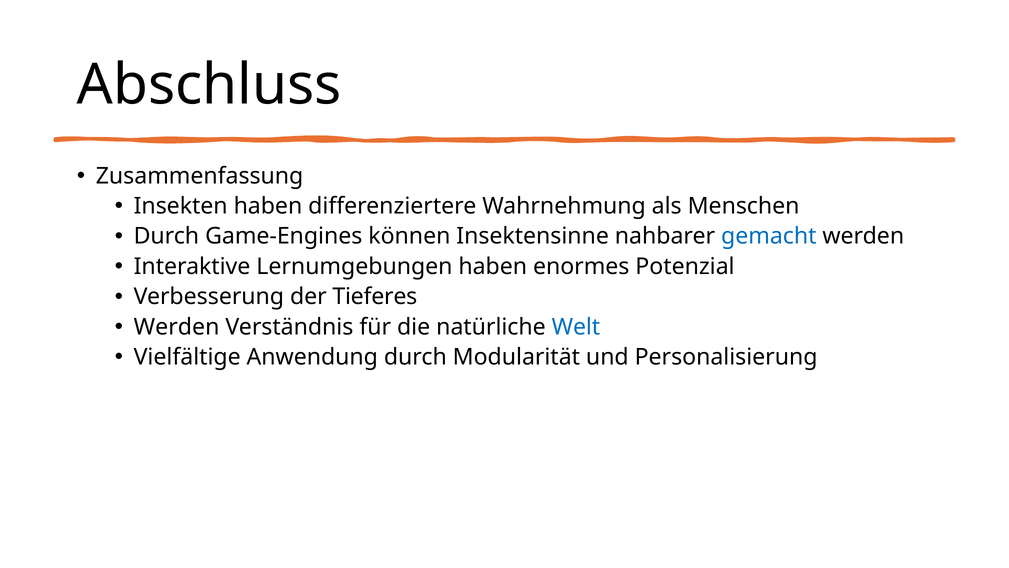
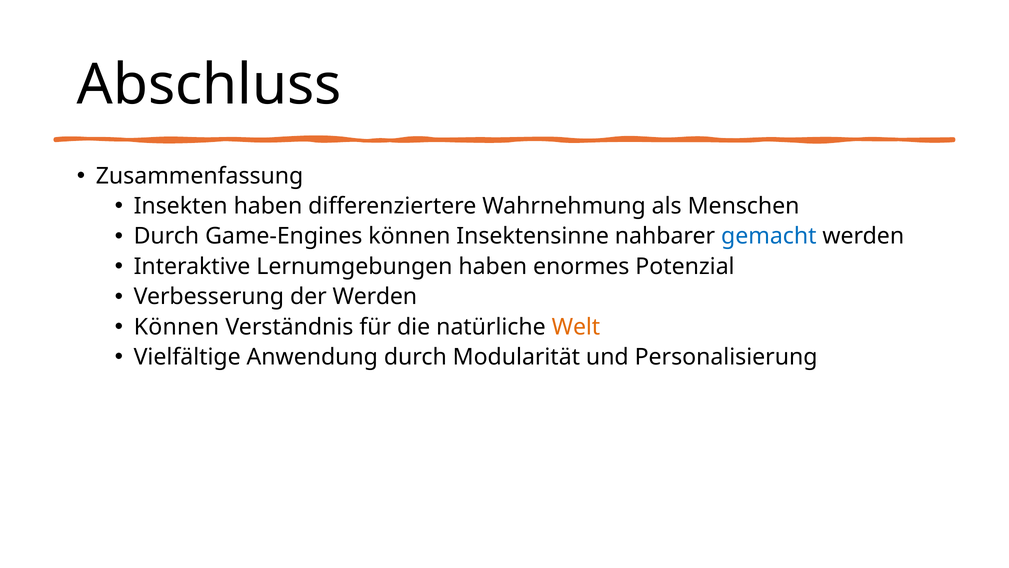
der Tieferes: Tieferes -> Werden (375, 296)
Werden: Werden -> Können (176, 327)
Welt colour: blue -> orange (576, 327)
